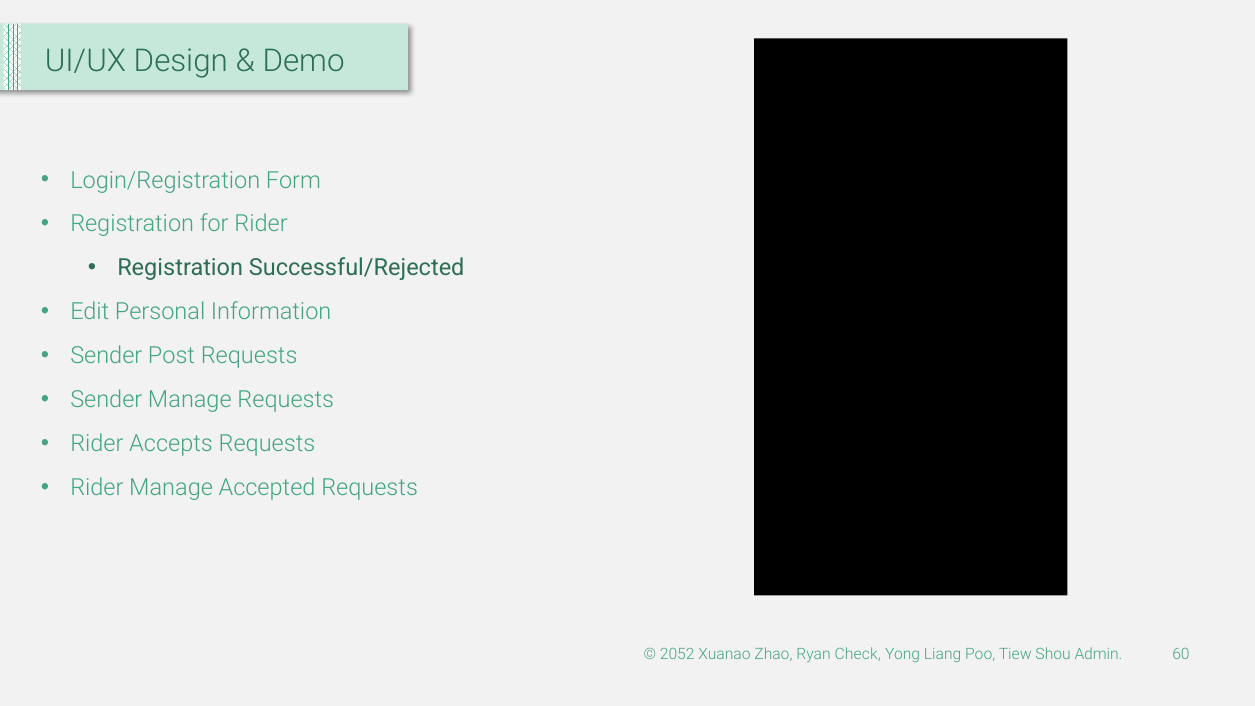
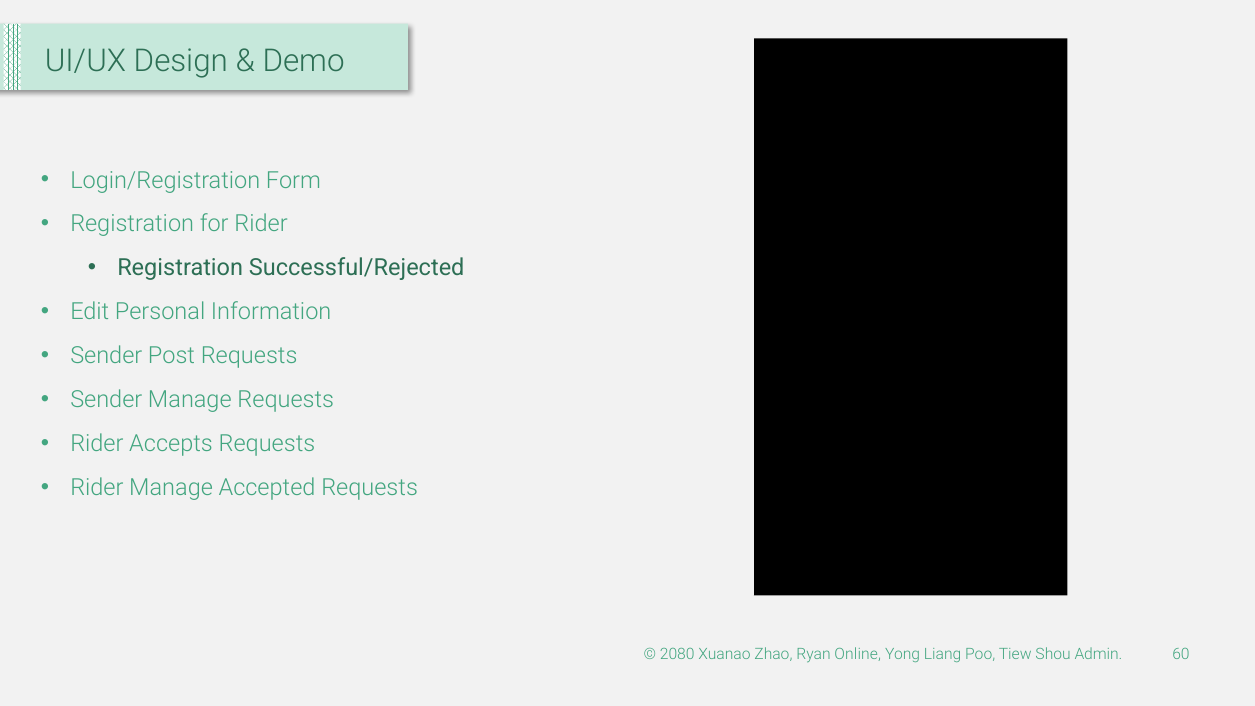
2052: 2052 -> 2080 (677, 654)
Check: Check -> Online (858, 654)
